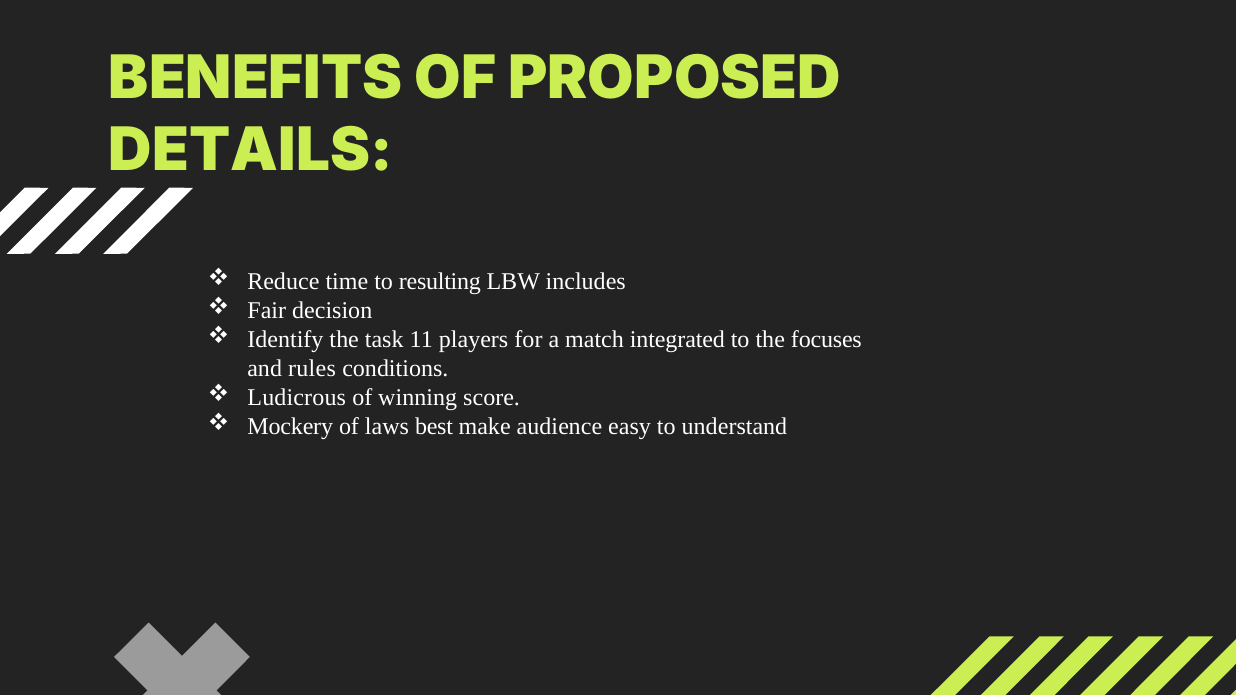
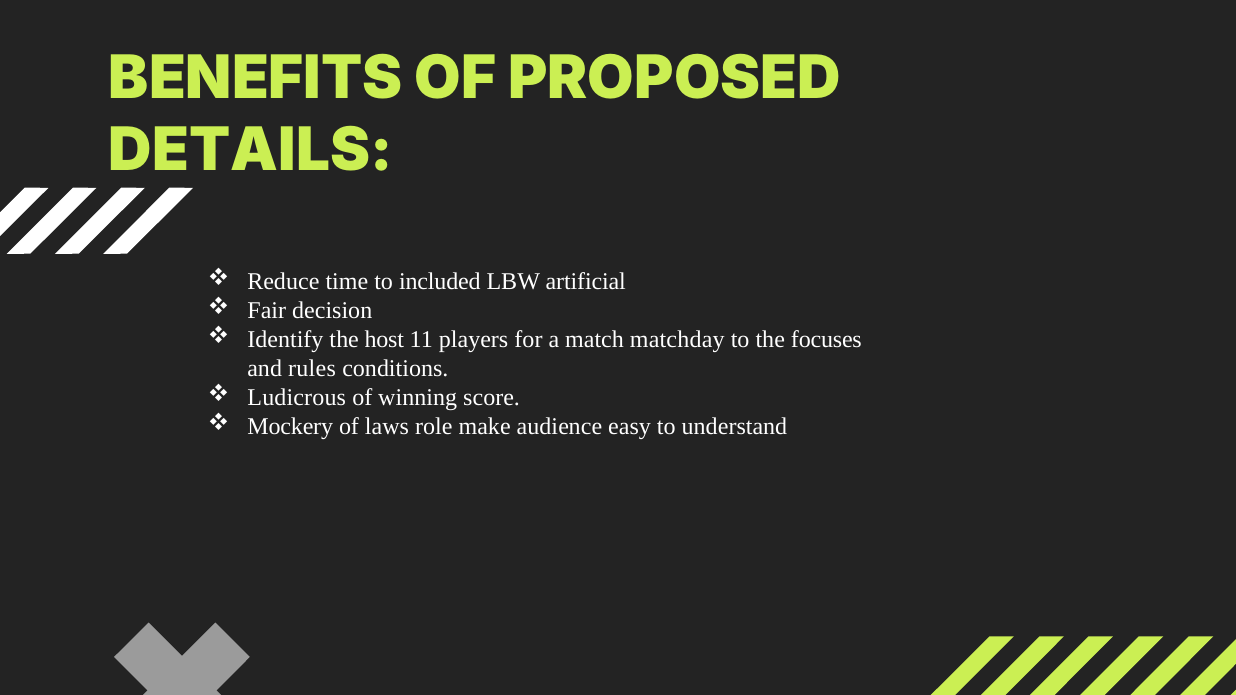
resulting: resulting -> included (440, 282)
includes: includes -> artificial (586, 282)
task: task -> host (384, 340)
integrated: integrated -> matchday (677, 340)
best: best -> role (434, 426)
